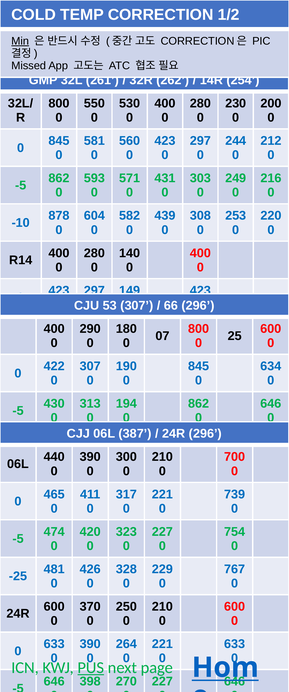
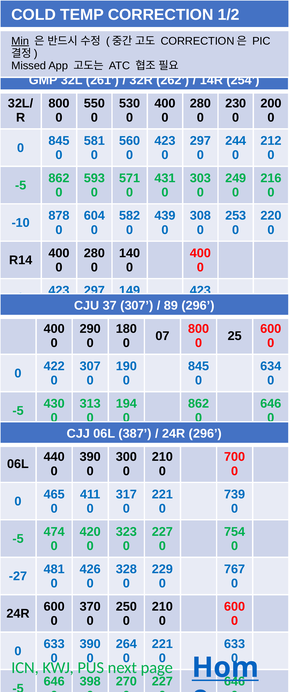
53: 53 -> 37 (110, 305)
66: 66 -> 89 (171, 305)
-25: -25 -> -27 (18, 576)
PUS underline: present -> none (91, 667)
